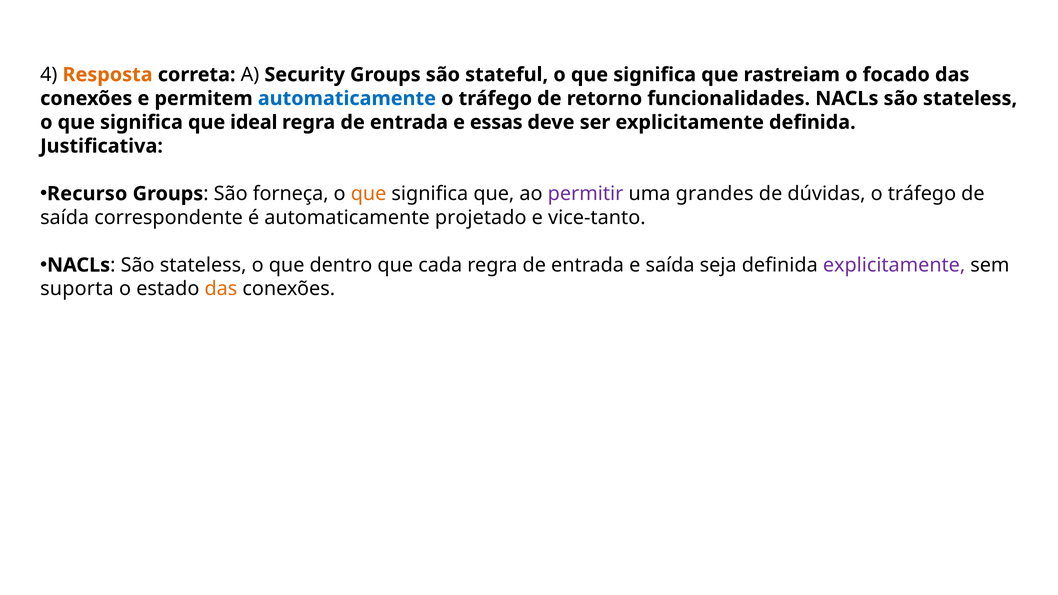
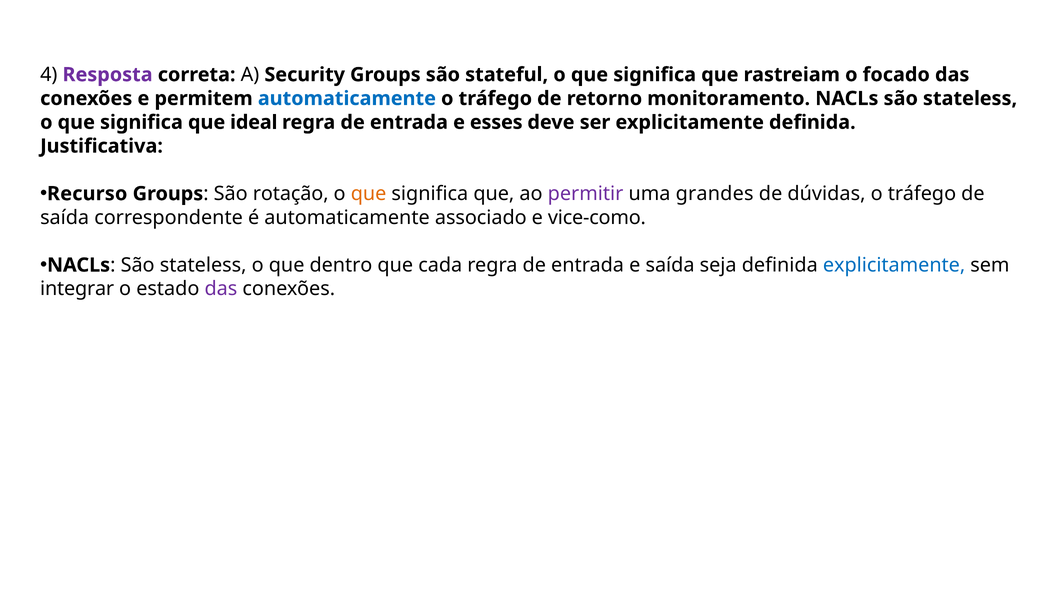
Resposta colour: orange -> purple (108, 75)
funcionalidades: funcionalidades -> monitoramento (729, 99)
essas: essas -> esses (496, 122)
forneça: forneça -> rotação (291, 194)
projetado: projetado -> associado (481, 218)
vice-tanto: vice-tanto -> vice-como (597, 218)
explicitamente colour: purple -> blue (894, 265)
suporta: suporta -> integrar (77, 289)
das colour: orange -> purple (221, 289)
